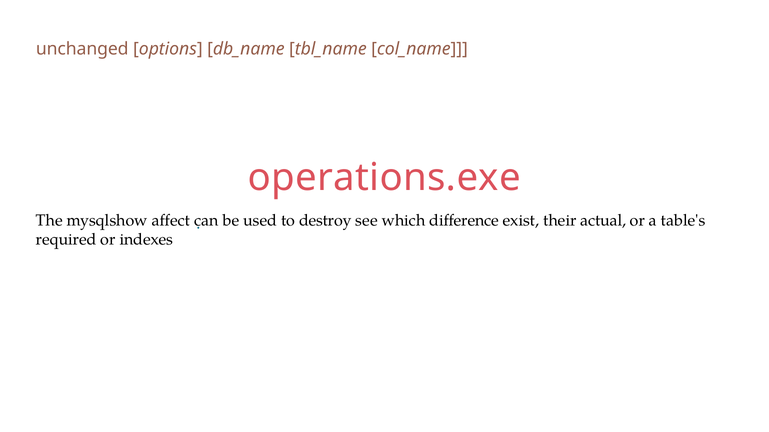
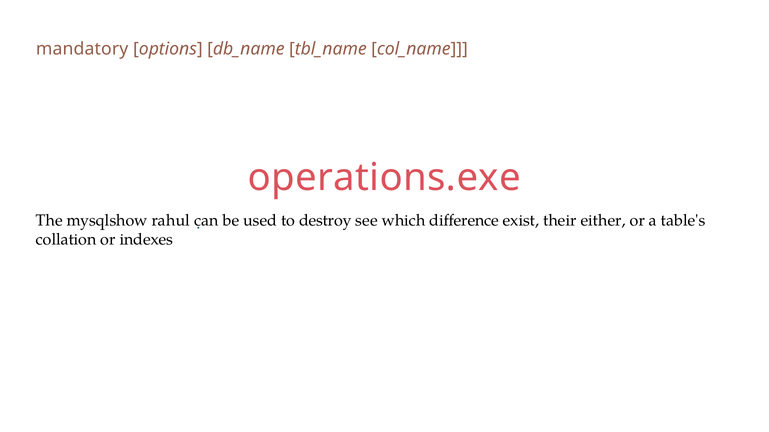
unchanged: unchanged -> mandatory (82, 49)
affect: affect -> rahul (171, 221)
actual: actual -> either (603, 221)
required: required -> collation (66, 240)
